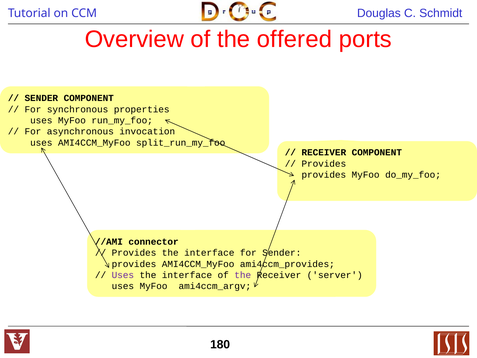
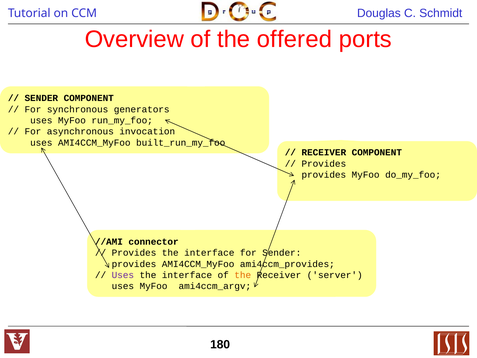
properties: properties -> generators (142, 109)
split_run_my_foo: split_run_my_foo -> built_run_my_foo (181, 143)
the colour: purple -> orange (243, 275)
